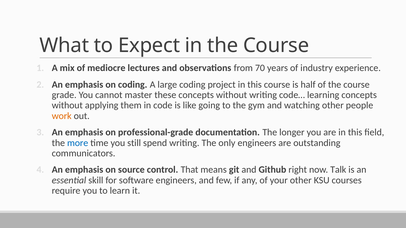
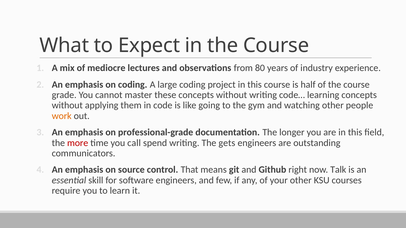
70: 70 -> 80 (260, 68)
more colour: blue -> red (78, 143)
still: still -> call (134, 143)
only: only -> gets (227, 143)
